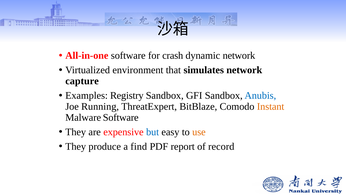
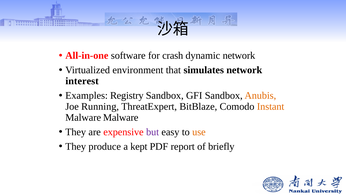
capture: capture -> interest (82, 81)
Anubis colour: blue -> orange (260, 95)
Malware Software: Software -> Malware (121, 117)
but colour: blue -> purple (153, 132)
find: find -> kept (139, 146)
record: record -> briefly (221, 146)
